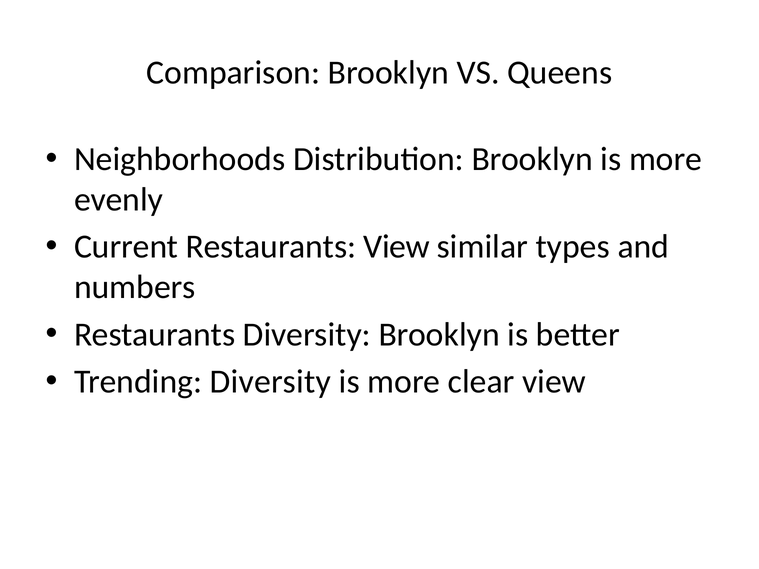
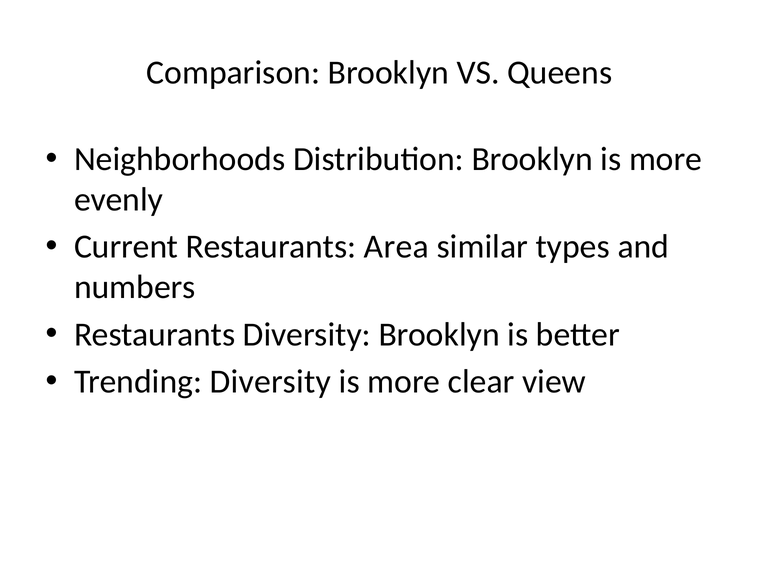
Restaurants View: View -> Area (396, 247)
